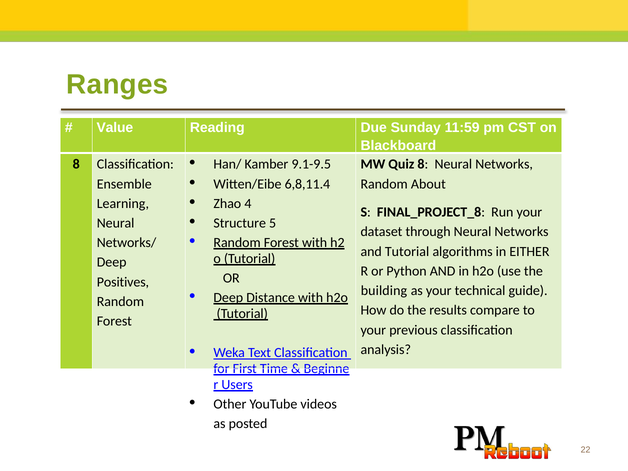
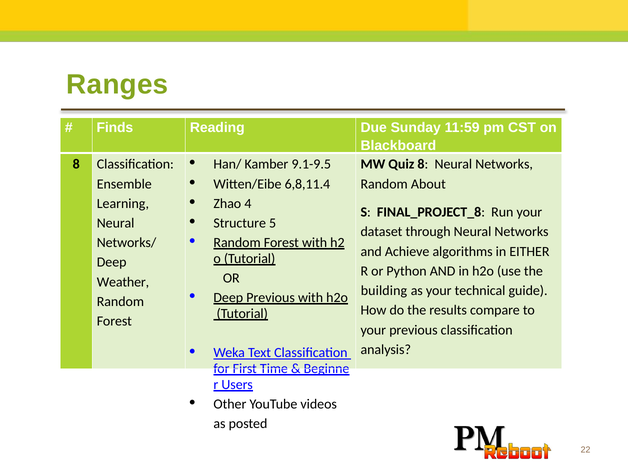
Value: Value -> Finds (115, 128)
and Tutorial: Tutorial -> Achieve (407, 251)
Positives: Positives -> Weather (123, 282)
Deep Distance: Distance -> Previous (271, 298)
